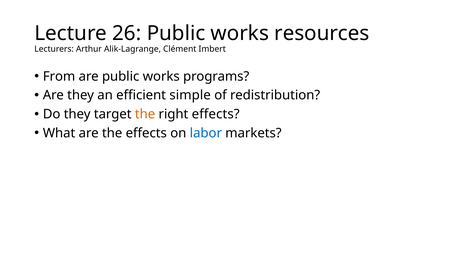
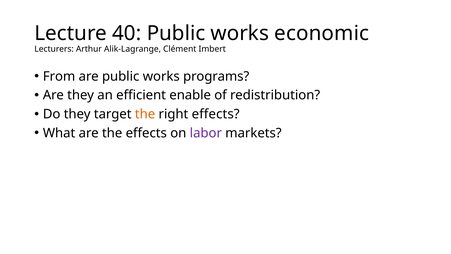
26: 26 -> 40 (127, 33)
resources: resources -> economic (322, 33)
simple: simple -> enable (190, 95)
labor colour: blue -> purple (206, 133)
